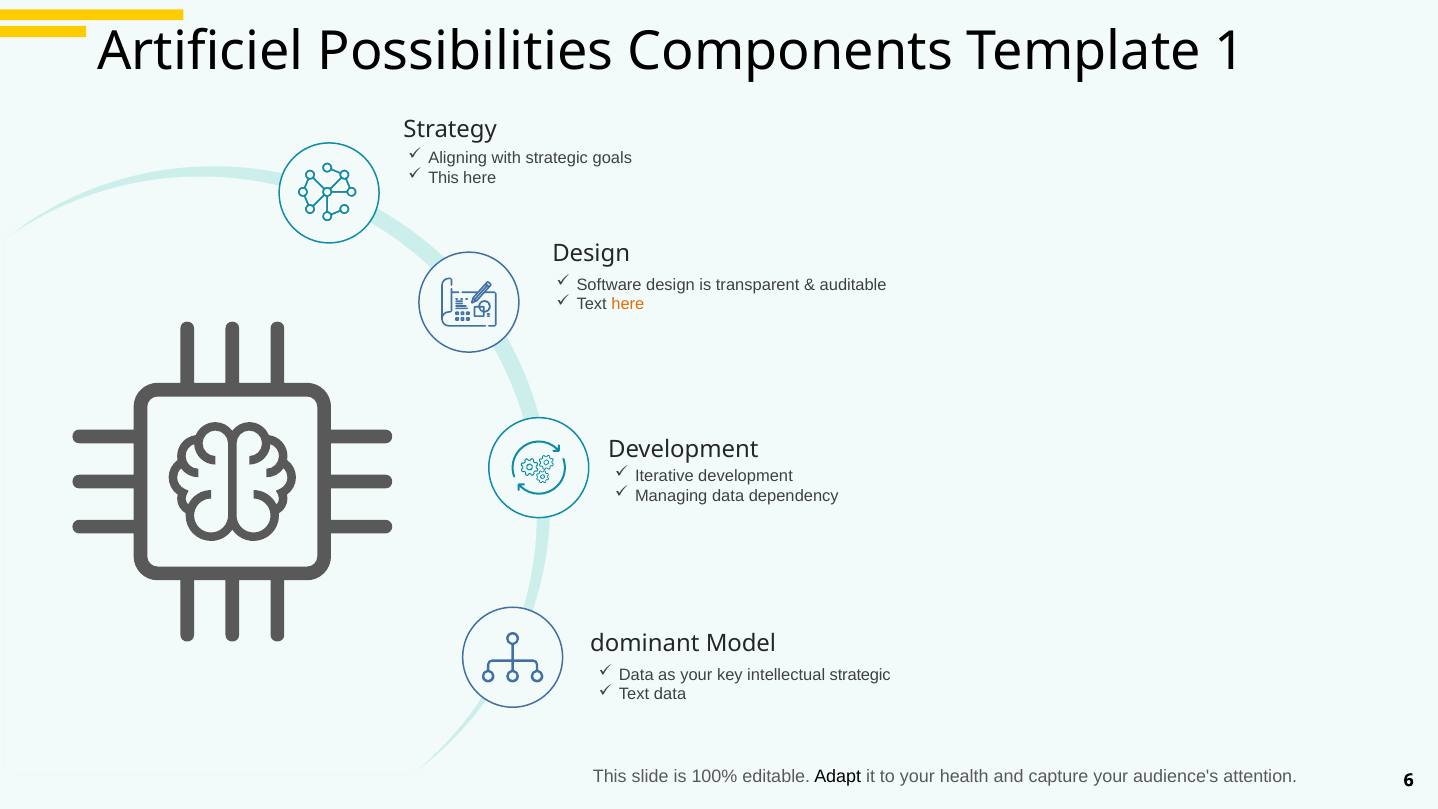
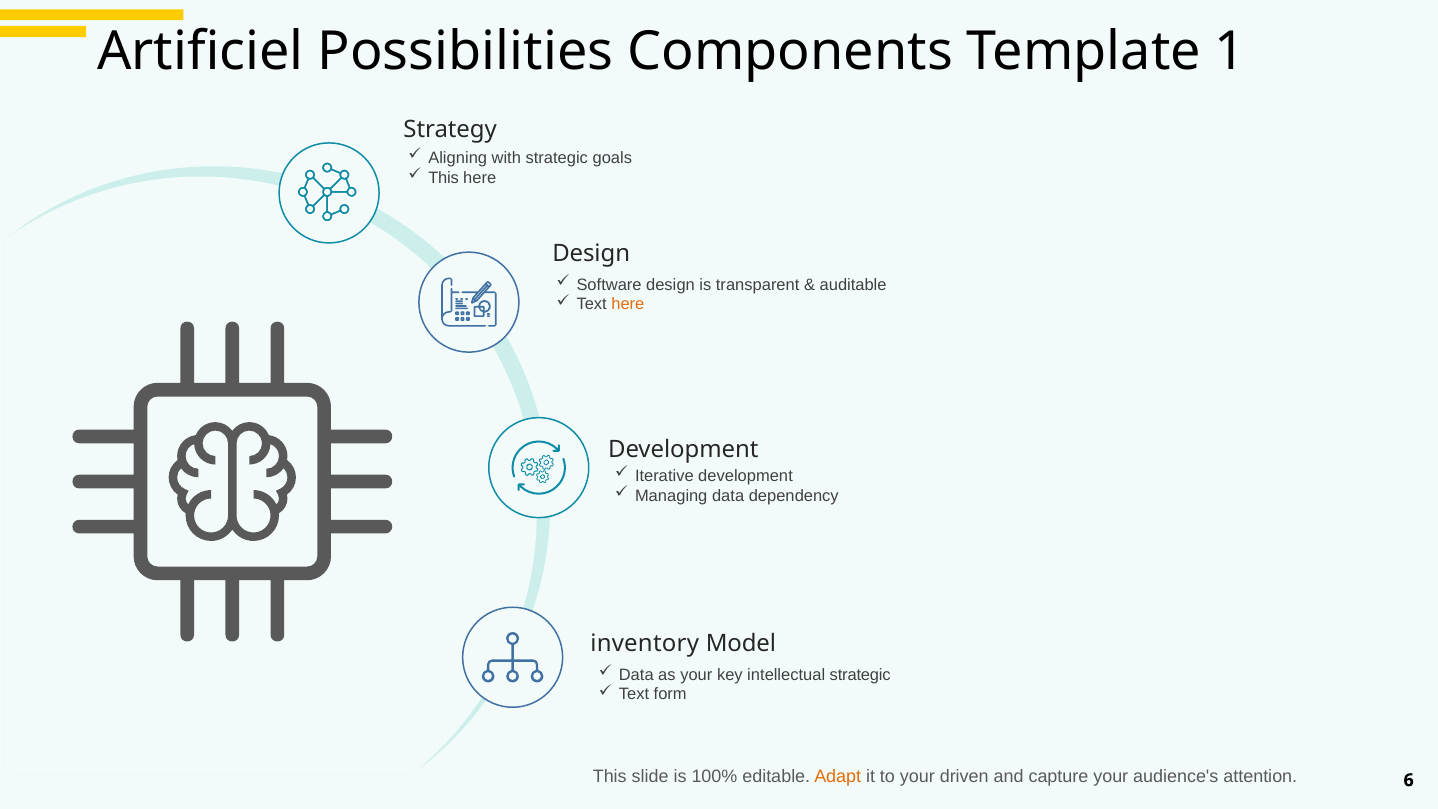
dominant: dominant -> inventory (645, 644)
Text data: data -> form (670, 694)
Adapt colour: black -> orange (838, 776)
health: health -> driven (964, 776)
